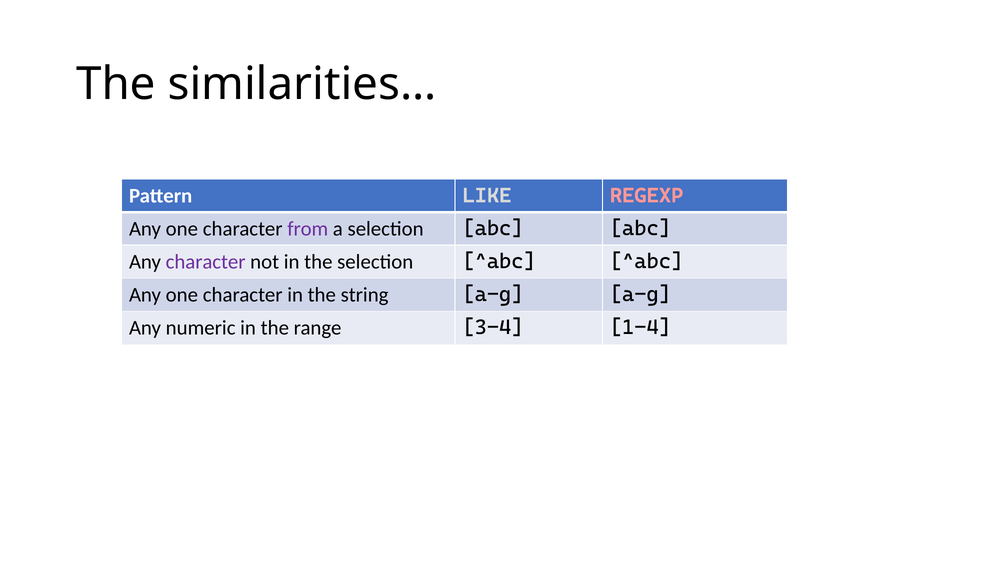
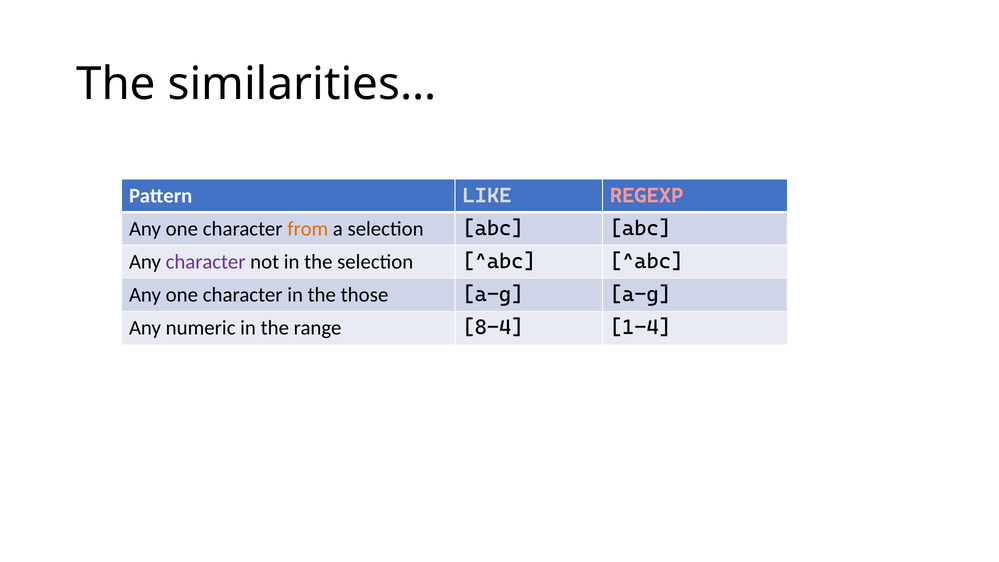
from colour: purple -> orange (308, 229)
string: string -> those (365, 295)
3-4: 3-4 -> 8-4 (493, 327)
